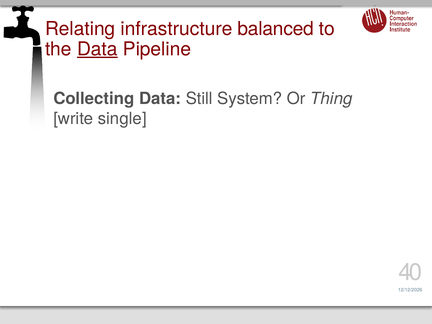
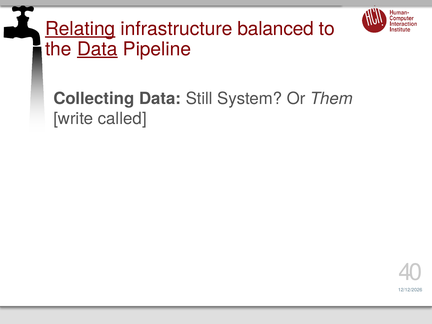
Relating underline: none -> present (80, 29)
Thing: Thing -> Them (331, 99)
single: single -> called (122, 119)
